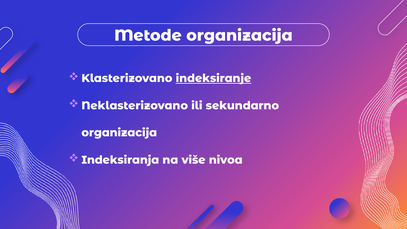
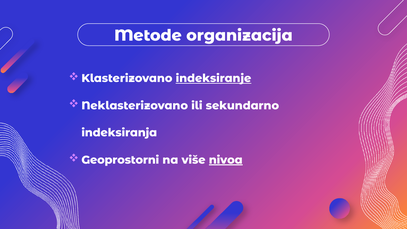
organizacija: organizacija -> indeksiranja (119, 133)
Indeksiranja: Indeksiranja -> Geoprostorni (120, 160)
nivoa underline: none -> present (226, 160)
